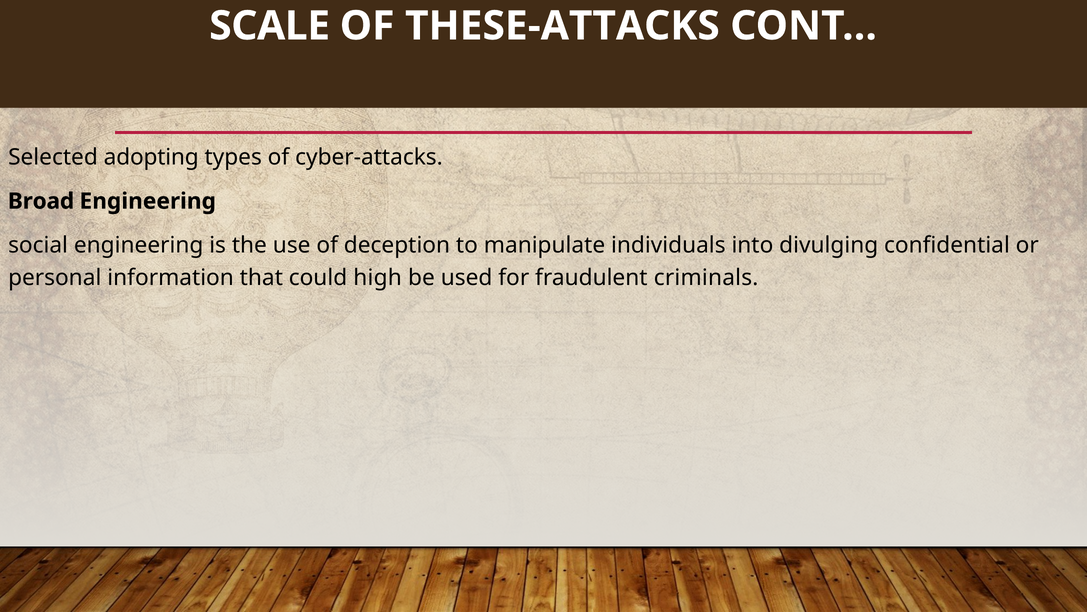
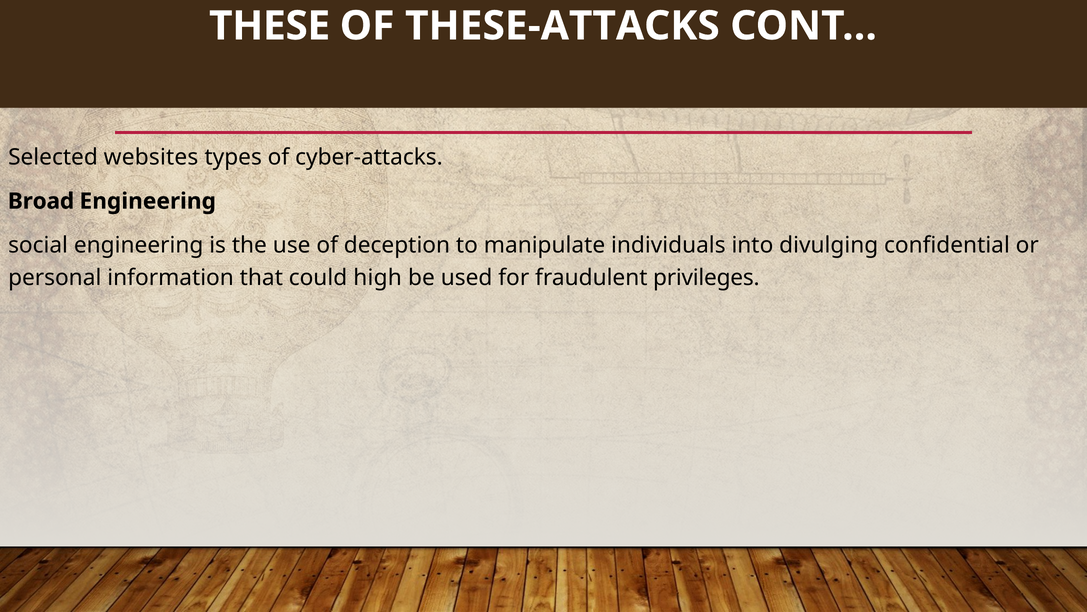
SCALE: SCALE -> THESE (270, 26)
adopting: adopting -> websites (151, 157)
criminals: criminals -> privileges (706, 278)
